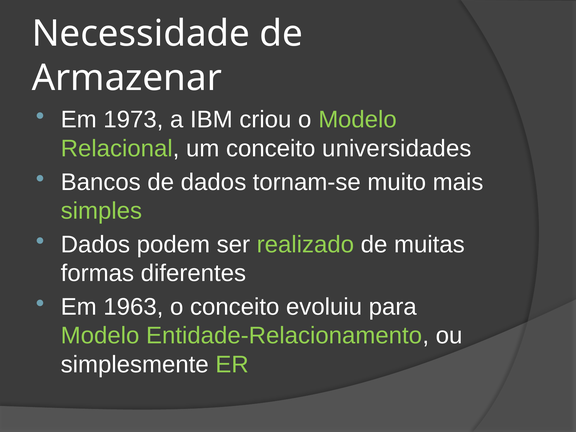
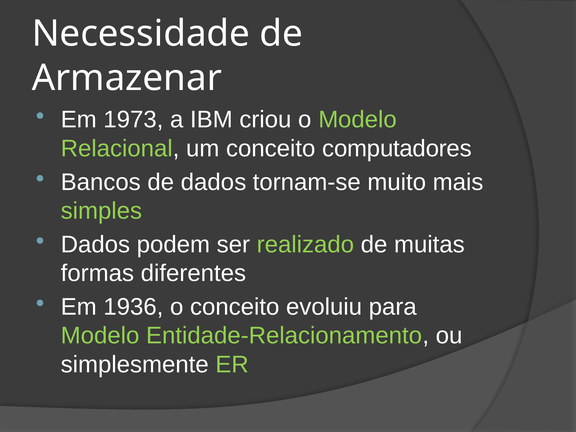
universidades: universidades -> computadores (397, 149)
1963: 1963 -> 1936 (134, 307)
